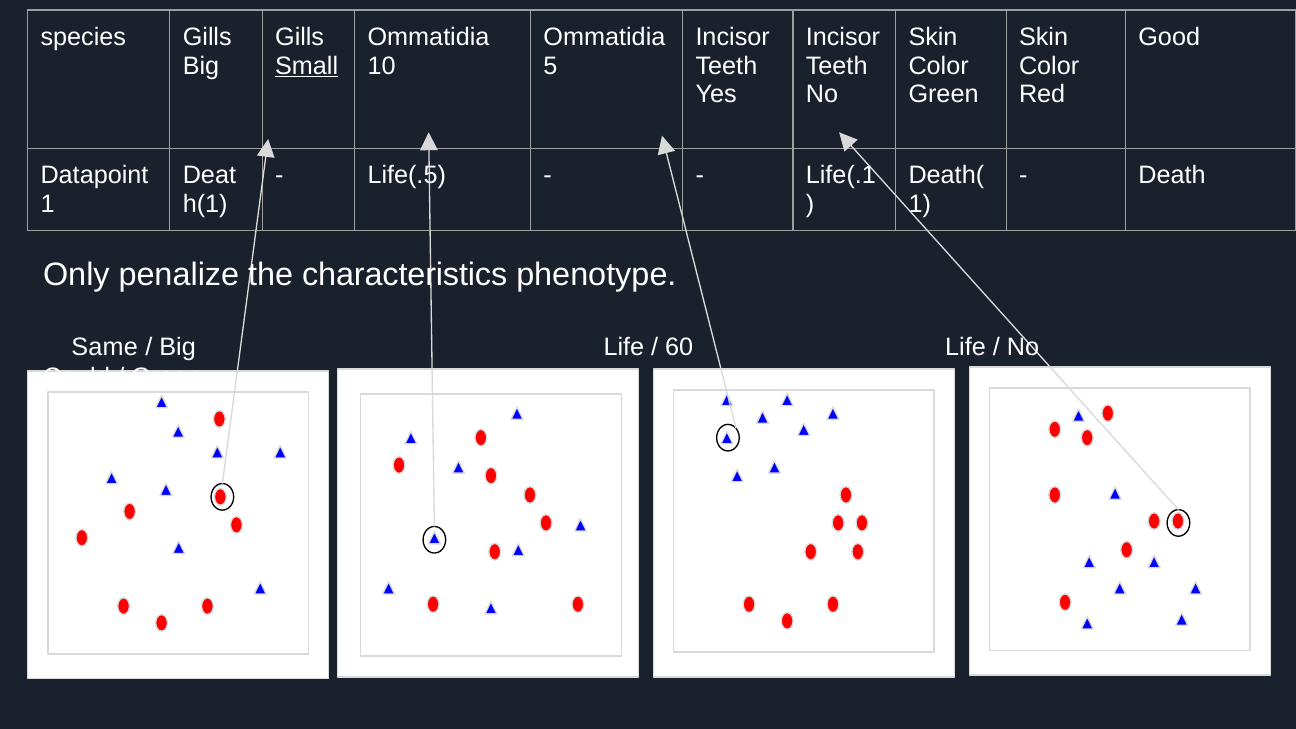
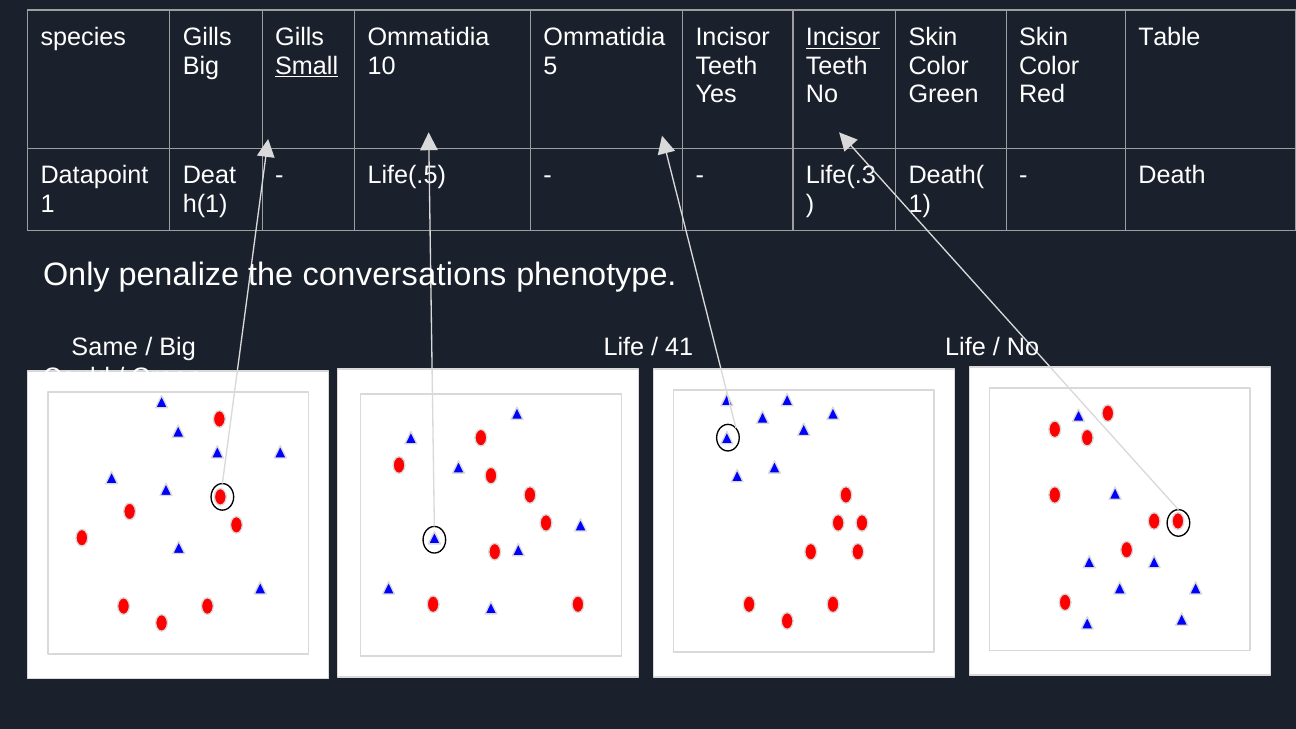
Incisor underline: none -> present (843, 38)
Good: Good -> Table (1169, 38)
Life(.1: Life(.1 -> Life(.3 (841, 176)
characteristics: characteristics -> conversations (404, 274)
60: 60 -> 41 (679, 347)
